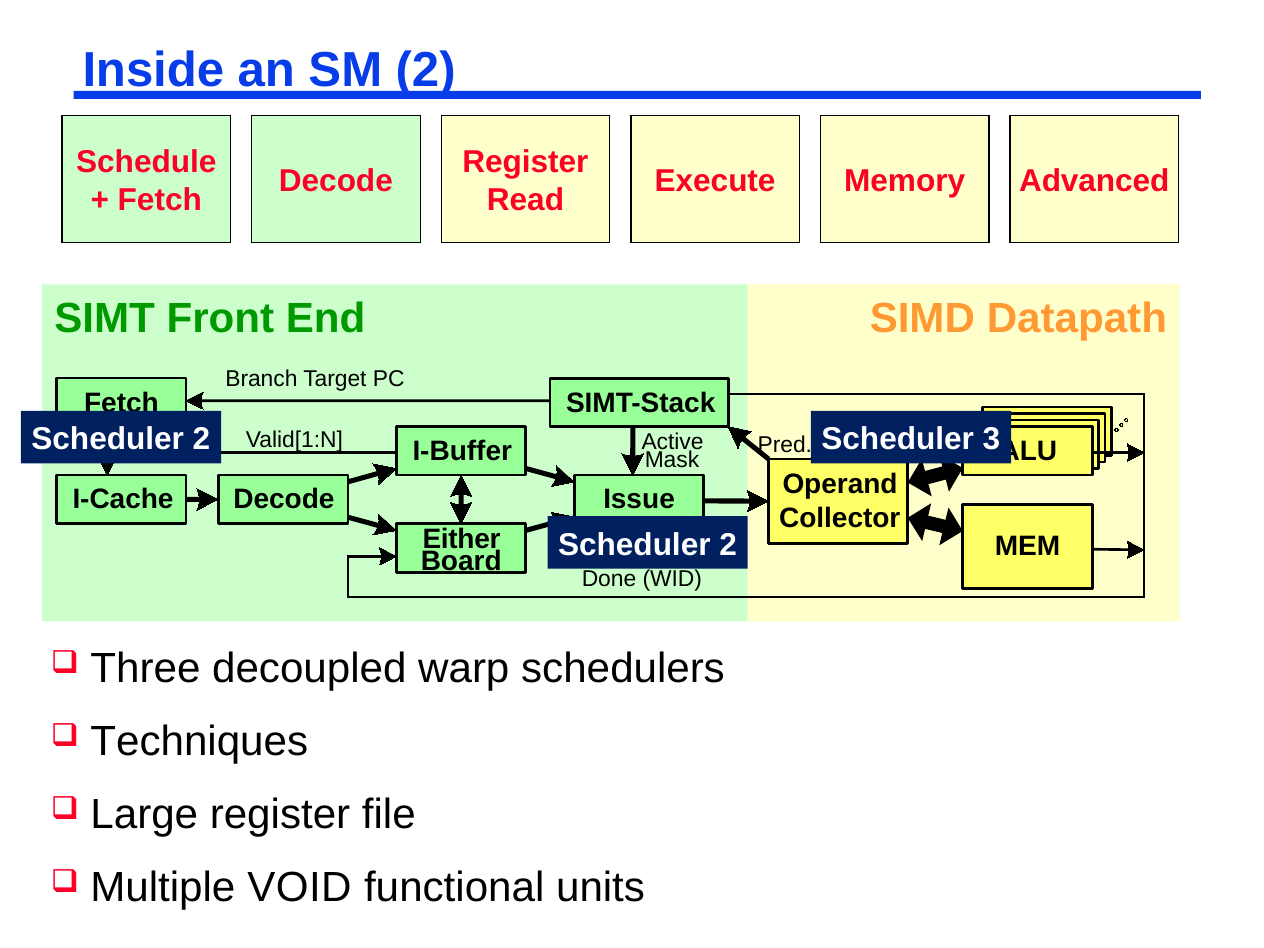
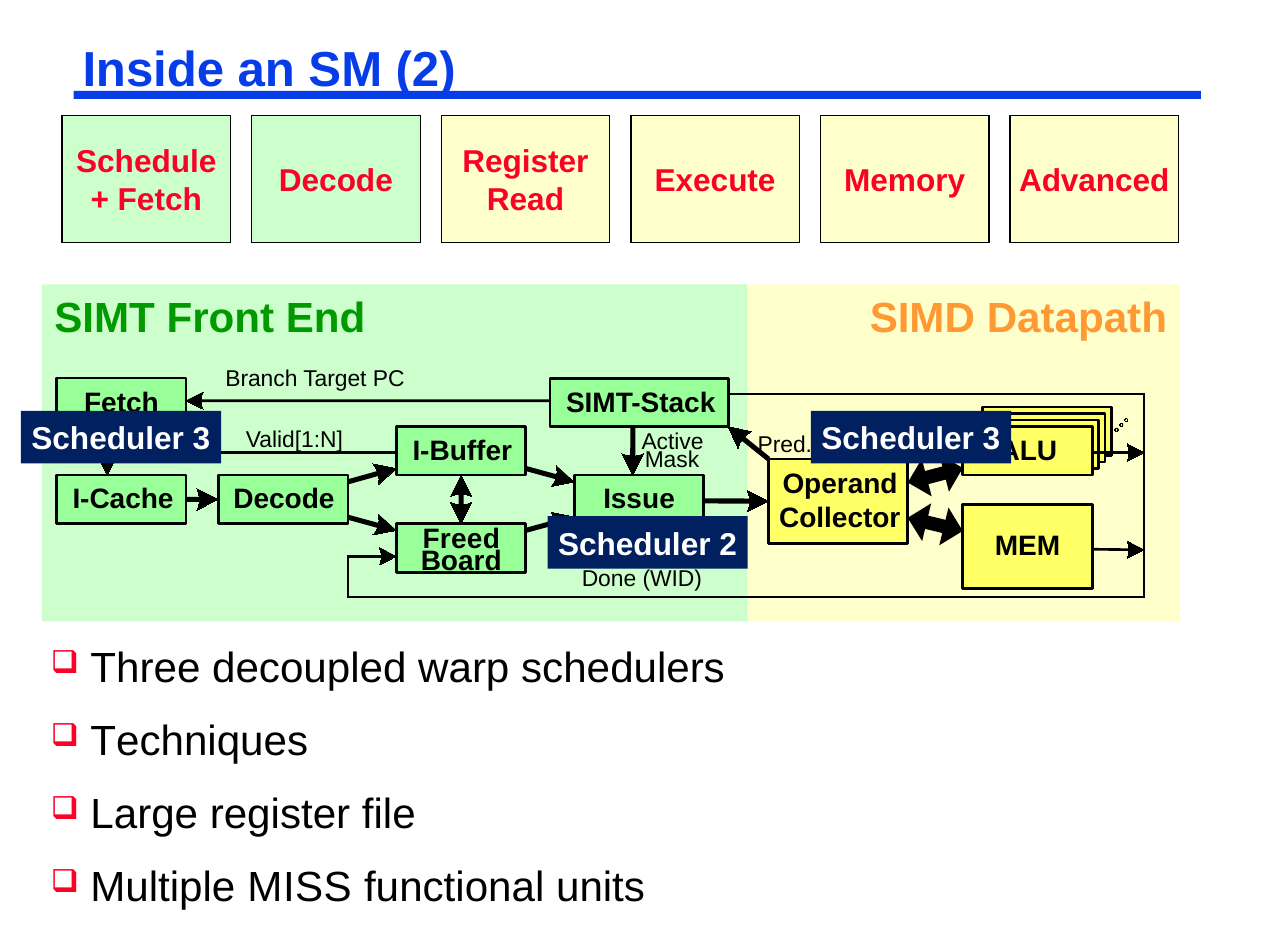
2: 2 -> 3 (201, 439)
Either: Either -> Freed (461, 540)
VOID: VOID -> MISS (300, 887)
